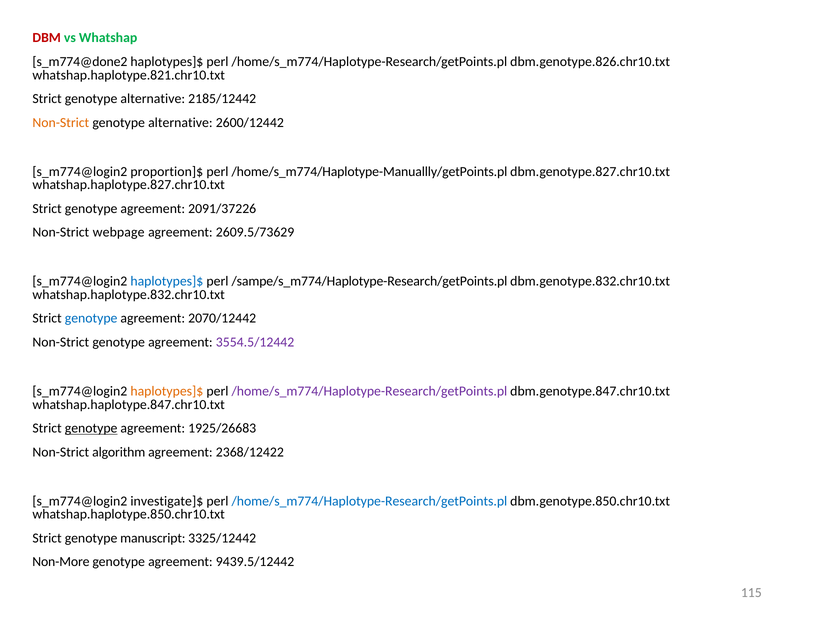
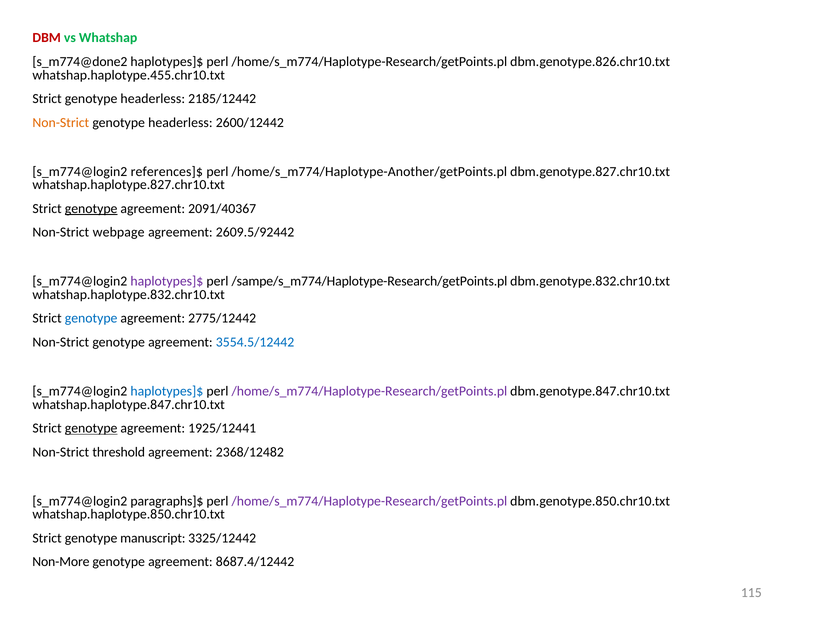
whatshap.haplotype.821.chr10.txt: whatshap.haplotype.821.chr10.txt -> whatshap.haplotype.455.chr10.txt (129, 75)
Strict genotype alternative: alternative -> headerless (153, 99)
alternative: alternative -> headerless (180, 122)
proportion]$: proportion]$ -> references]$ (167, 171)
/home/s_m774/Haplotype-Manuallly/getPoints.pl: /home/s_m774/Haplotype-Manuallly/getPoints.pl -> /home/s_m774/Haplotype-Another/getPoints.pl (369, 171)
genotype underline: none -> present (91, 208)
2091/37226: 2091/37226 -> 2091/40367 (222, 208)
2609.5/73629: 2609.5/73629 -> 2609.5/92442 (255, 232)
haplotypes]$ colour: blue -> purple (167, 281)
2070/12442: 2070/12442 -> 2775/12442 (222, 318)
3554.5/12442 colour: purple -> blue (255, 342)
haplotypes]$ colour: orange -> blue (167, 391)
1925/26683: 1925/26683 -> 1925/12441 (222, 428)
algorithm: algorithm -> threshold (119, 451)
2368/12422: 2368/12422 -> 2368/12482 (250, 451)
investigate]$: investigate]$ -> paragraphs]$ (167, 500)
/home/s_m774/Haplotype-Research/getPoints.pl colour: blue -> purple (369, 500)
9439.5/12442: 9439.5/12442 -> 8687.4/12442 (255, 561)
